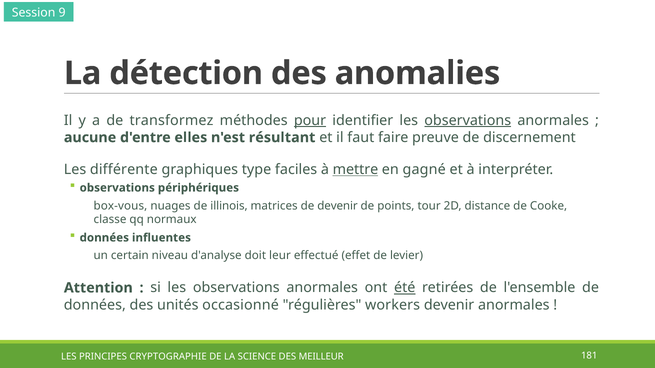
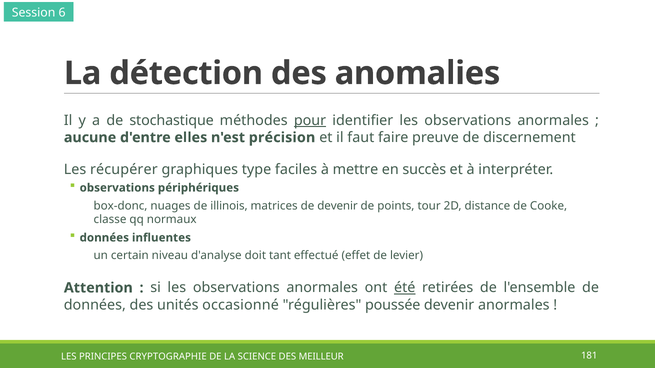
9: 9 -> 6 (62, 13)
transformez: transformez -> stochastique (172, 120)
observations underline: present -> none (468, 120)
résultant: résultant -> précision (282, 138)
différente: différente -> récupérer (124, 170)
mettre underline: present -> none (355, 170)
gagné: gagné -> succès (424, 170)
box-vous: box-vous -> box-donc (121, 206)
leur: leur -> tant (280, 256)
workers: workers -> poussée (393, 305)
